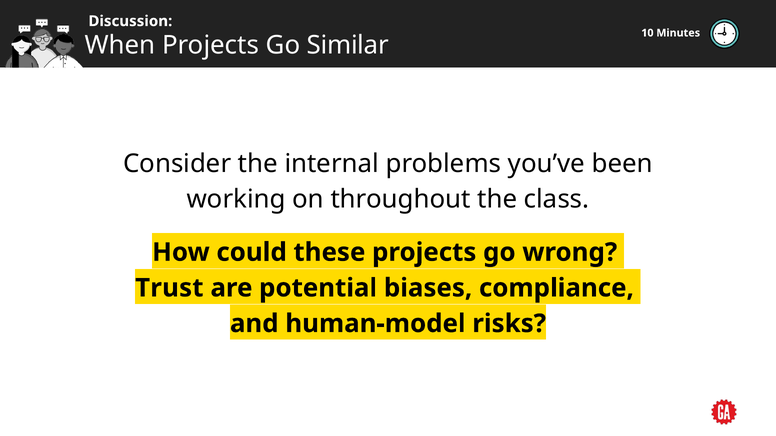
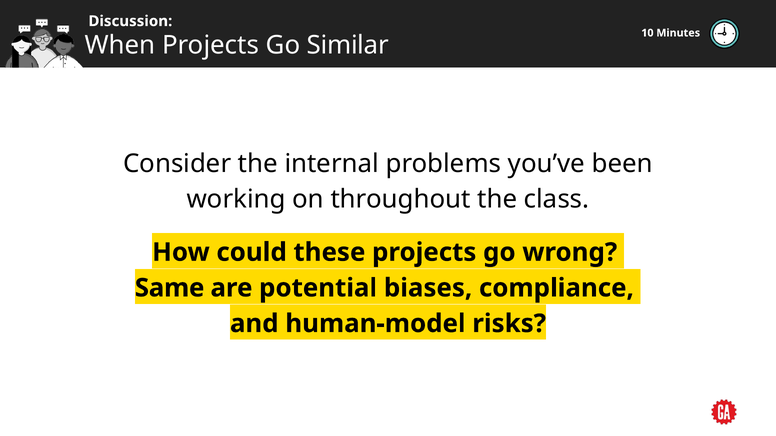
Trust: Trust -> Same (170, 288)
